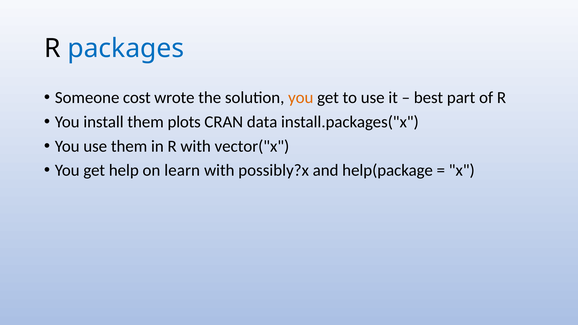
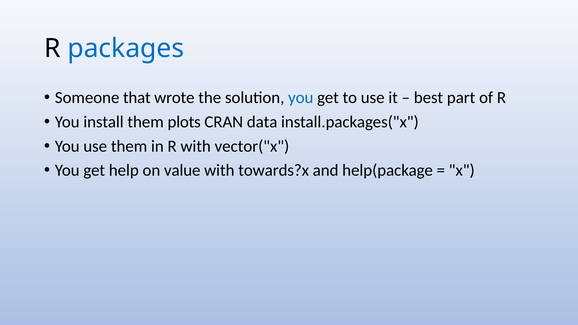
cost: cost -> that (137, 98)
you colour: orange -> blue (301, 98)
learn: learn -> value (182, 170)
possibly?x: possibly?x -> towards?x (274, 170)
